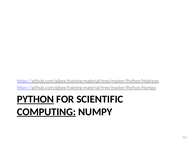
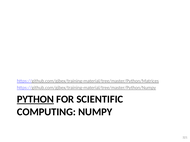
COMPUTING underline: present -> none (46, 112)
